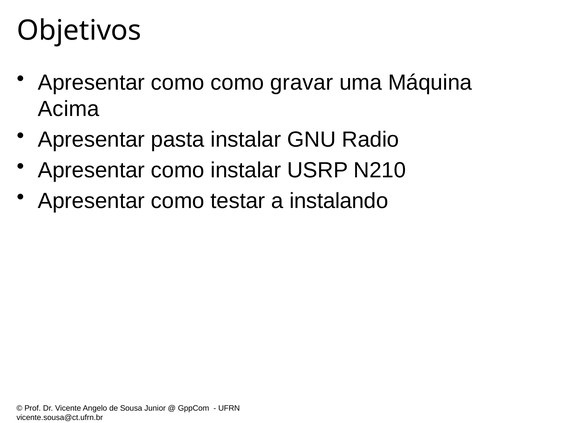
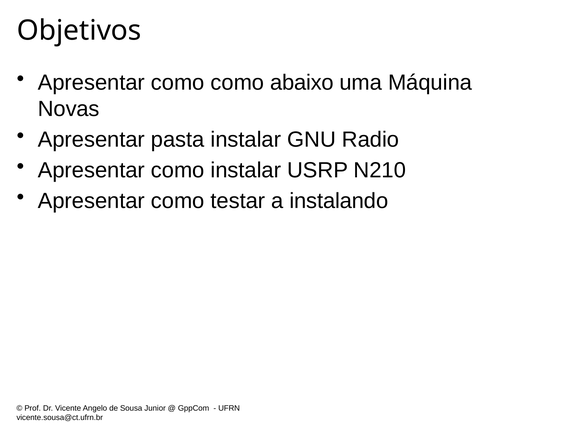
gravar: gravar -> abaixo (302, 82)
Acima: Acima -> Novas (69, 109)
